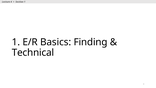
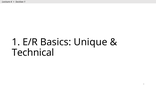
Finding: Finding -> Unique (90, 42)
